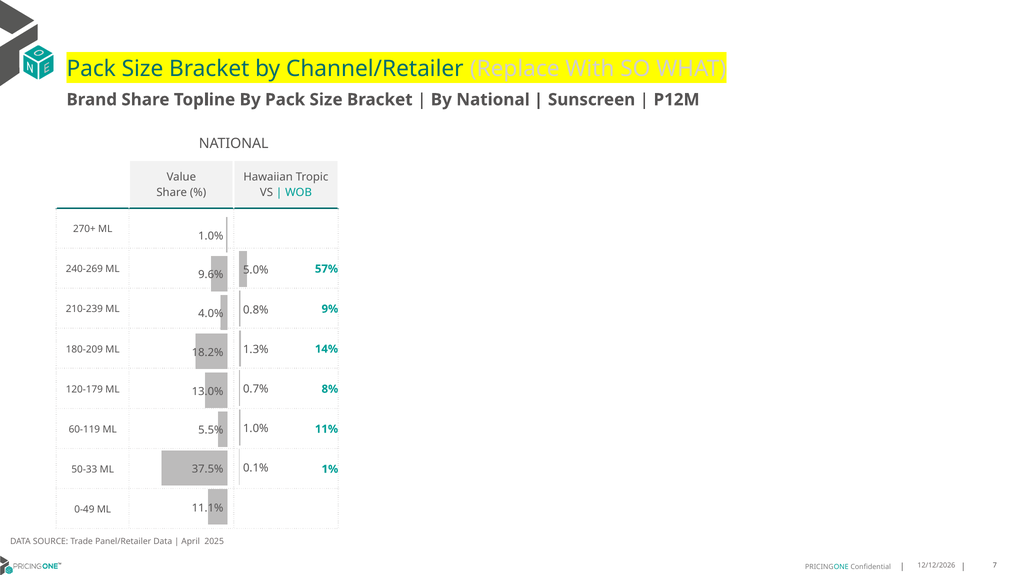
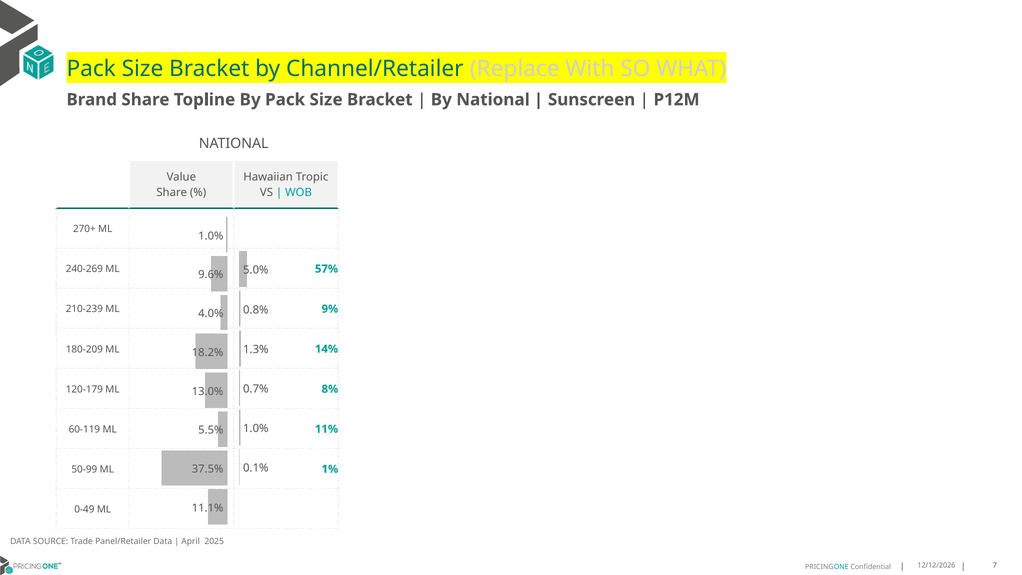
50-33: 50-33 -> 50-99 (84, 469)
